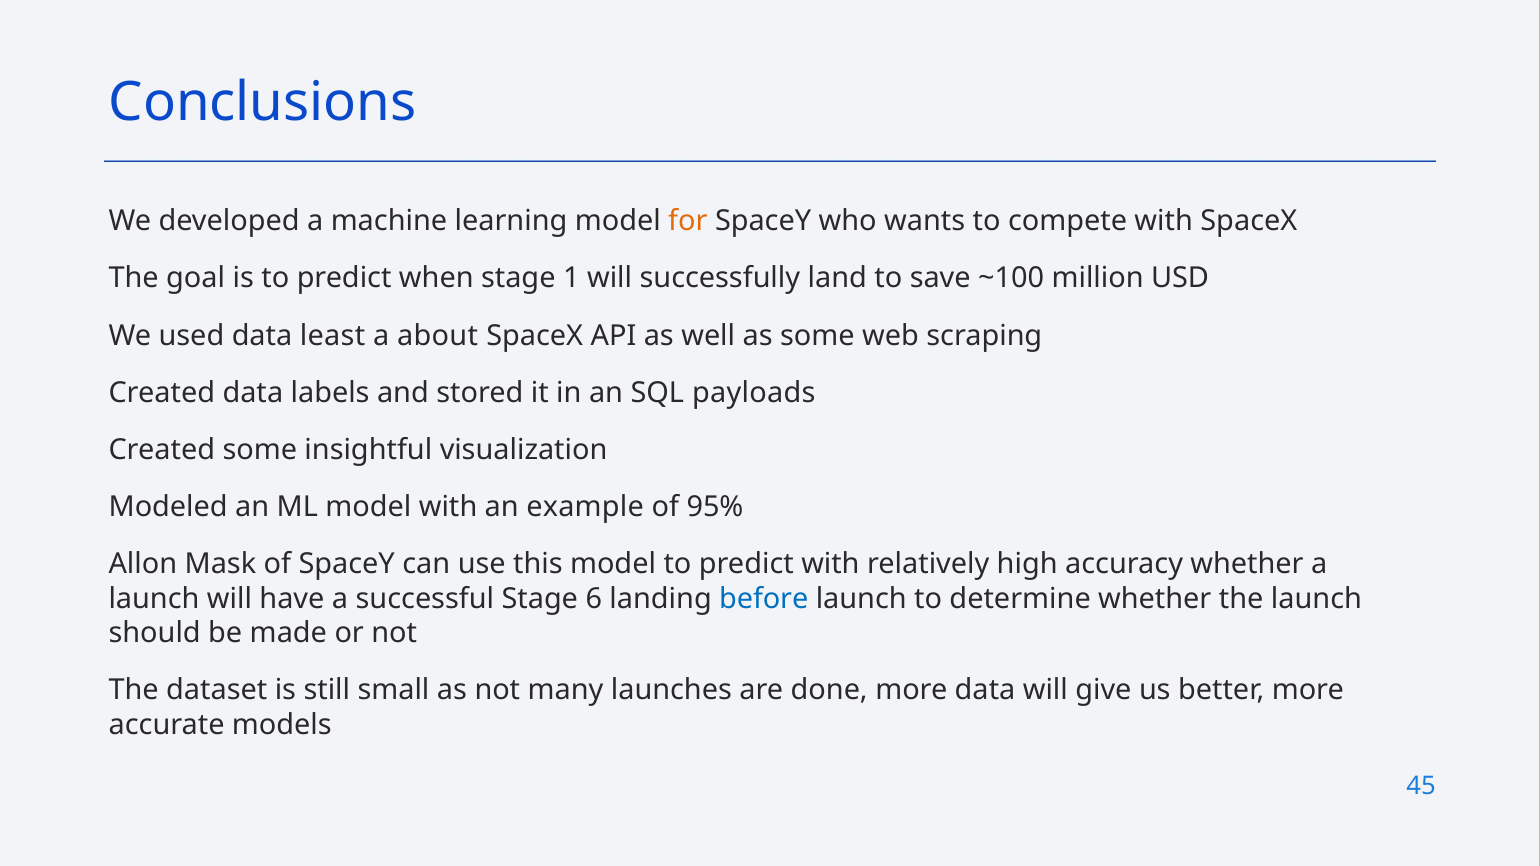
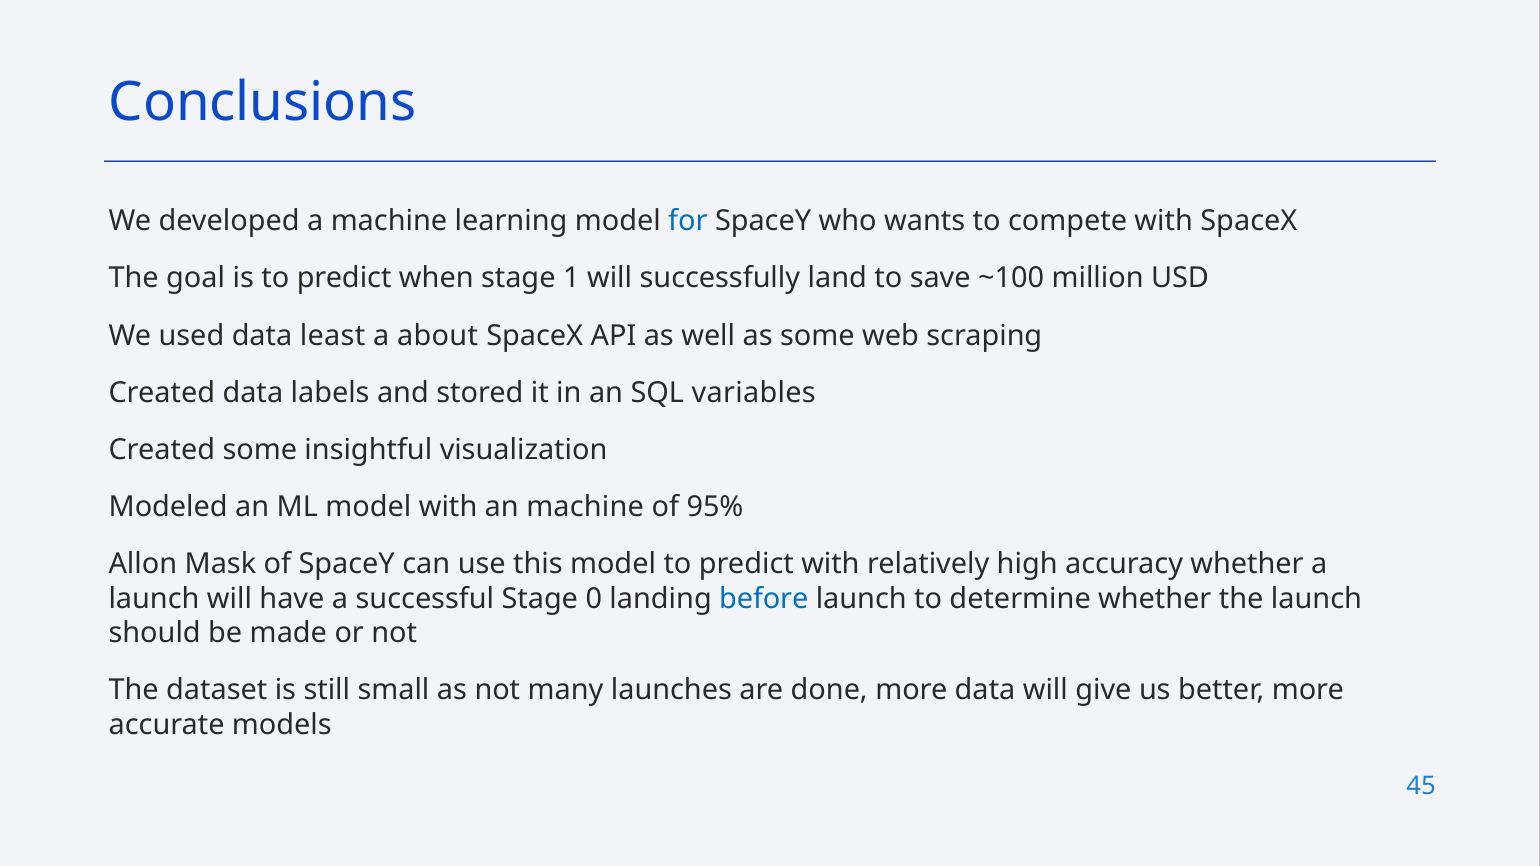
for colour: orange -> blue (688, 221)
payloads: payloads -> variables (754, 393)
an example: example -> machine (585, 507)
6: 6 -> 0 (594, 599)
